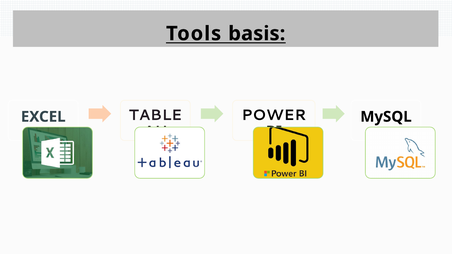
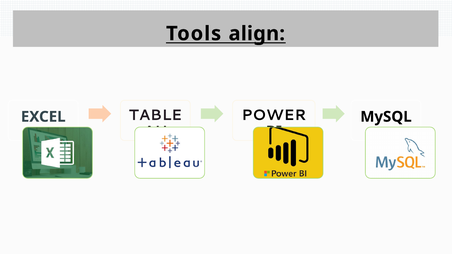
basis: basis -> align (257, 34)
